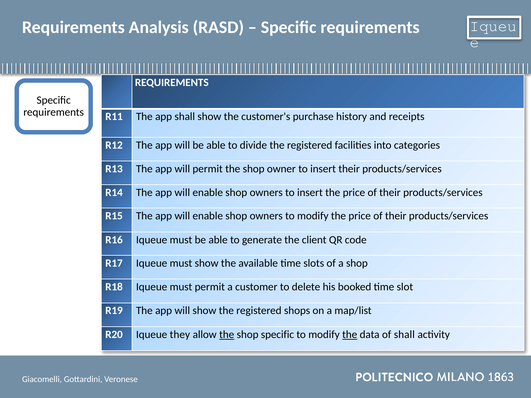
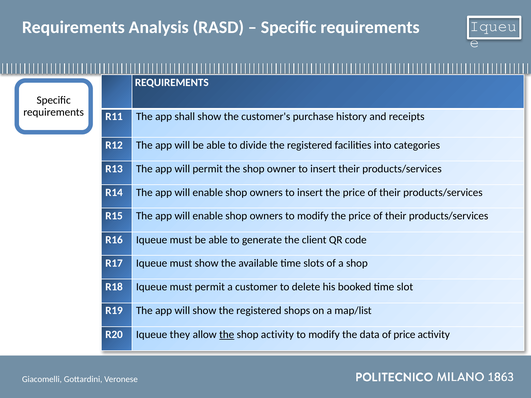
shop specific: specific -> activity (277, 335)
the underline: present -> none (350, 335)
of shall: shall -> price (404, 335)
